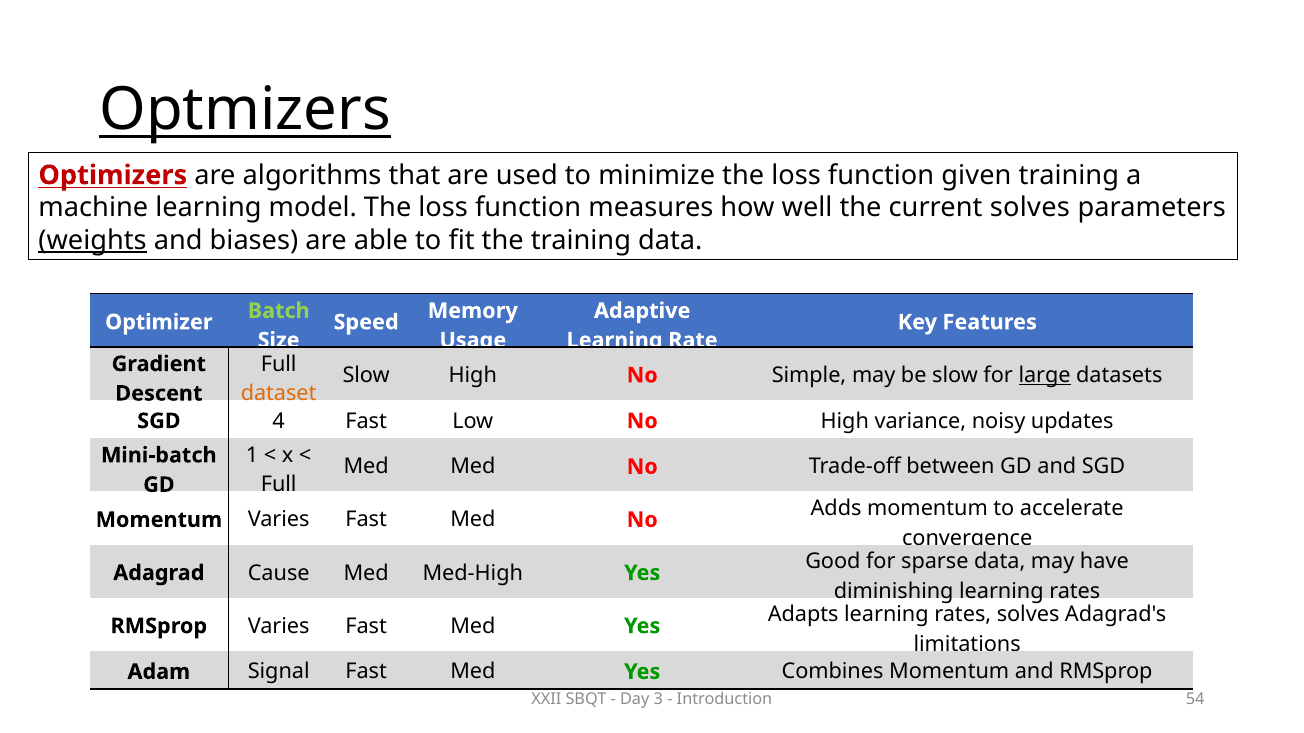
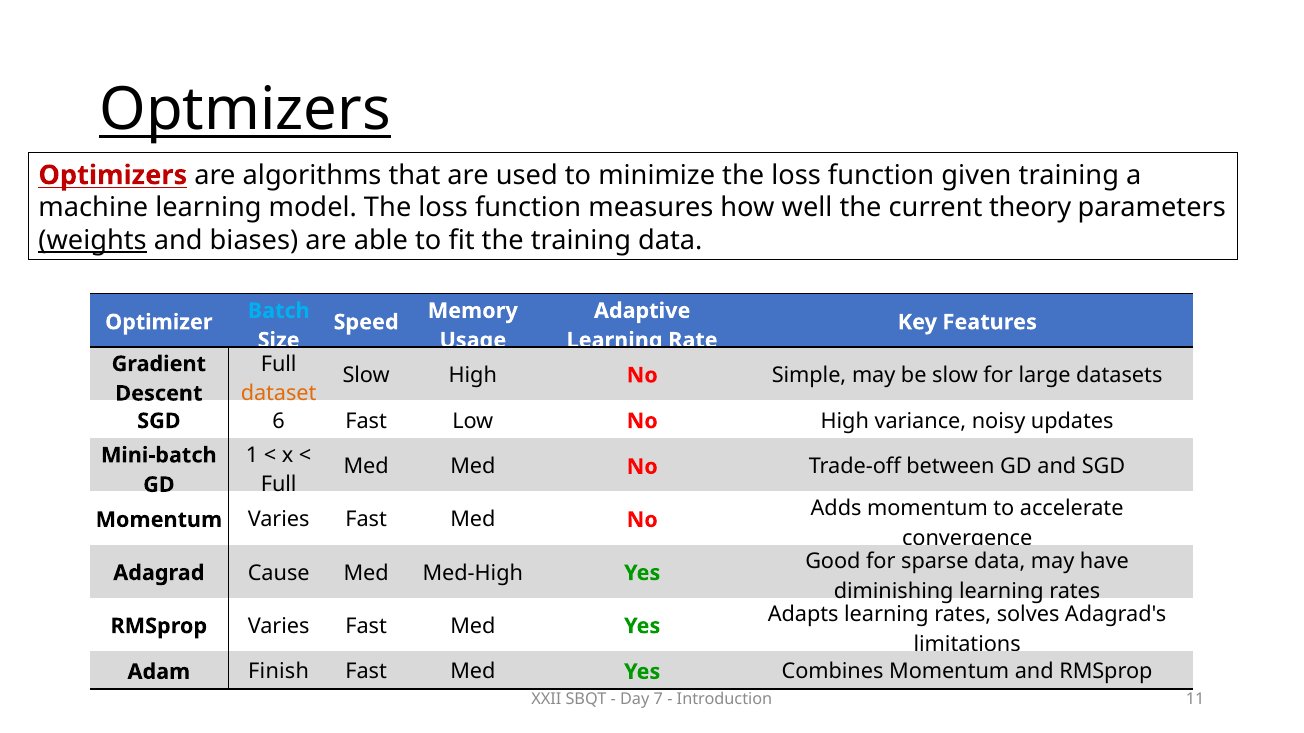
current solves: solves -> theory (1030, 208)
Batch colour: light green -> light blue (279, 311)
large underline: present -> none (1045, 376)
4: 4 -> 6 (279, 421)
Signal: Signal -> Finish (279, 672)
3: 3 -> 7 (658, 699)
54: 54 -> 11 (1195, 699)
